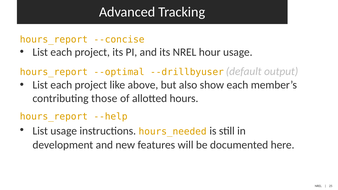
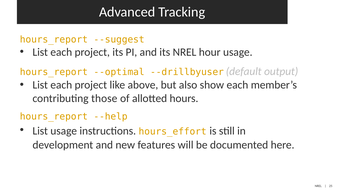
--concise: --concise -> --suggest (119, 39)
hours_needed: hours_needed -> hours_effort (173, 132)
